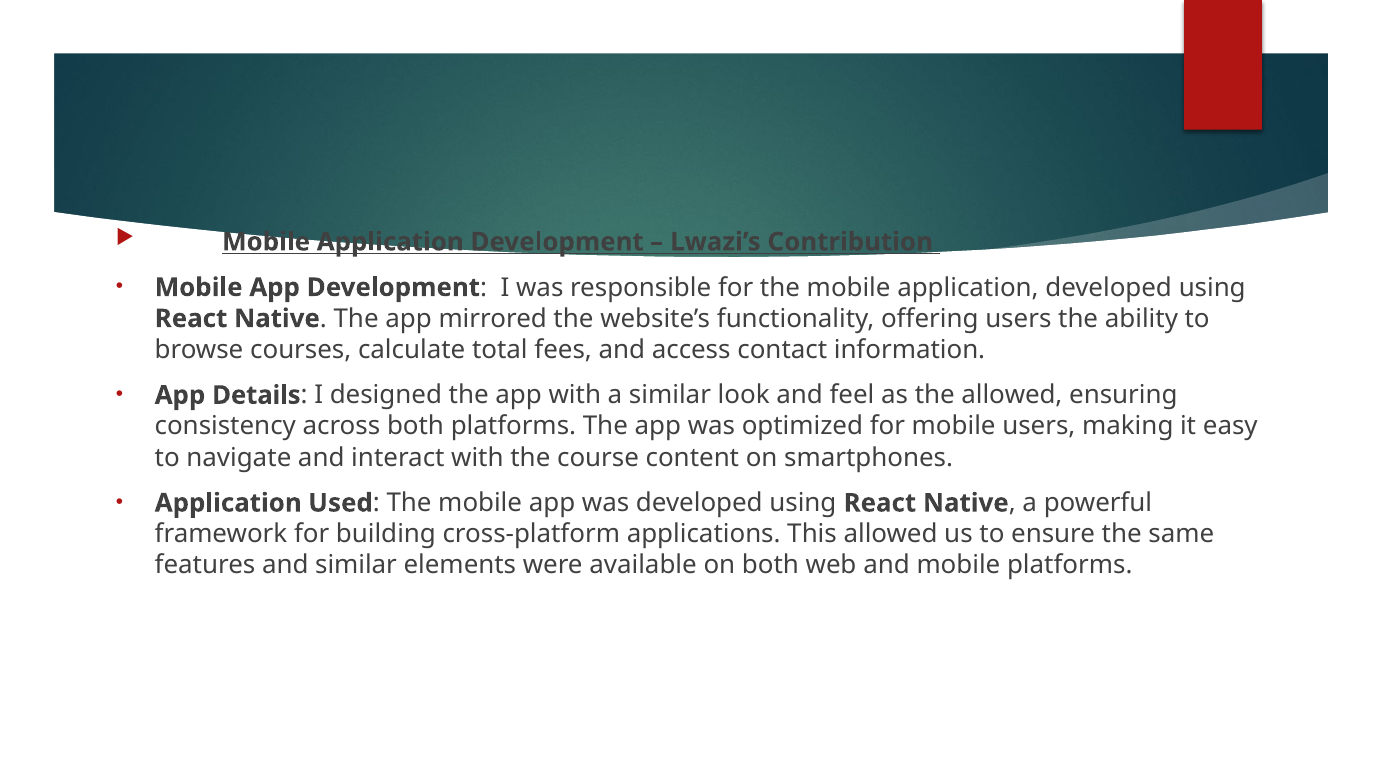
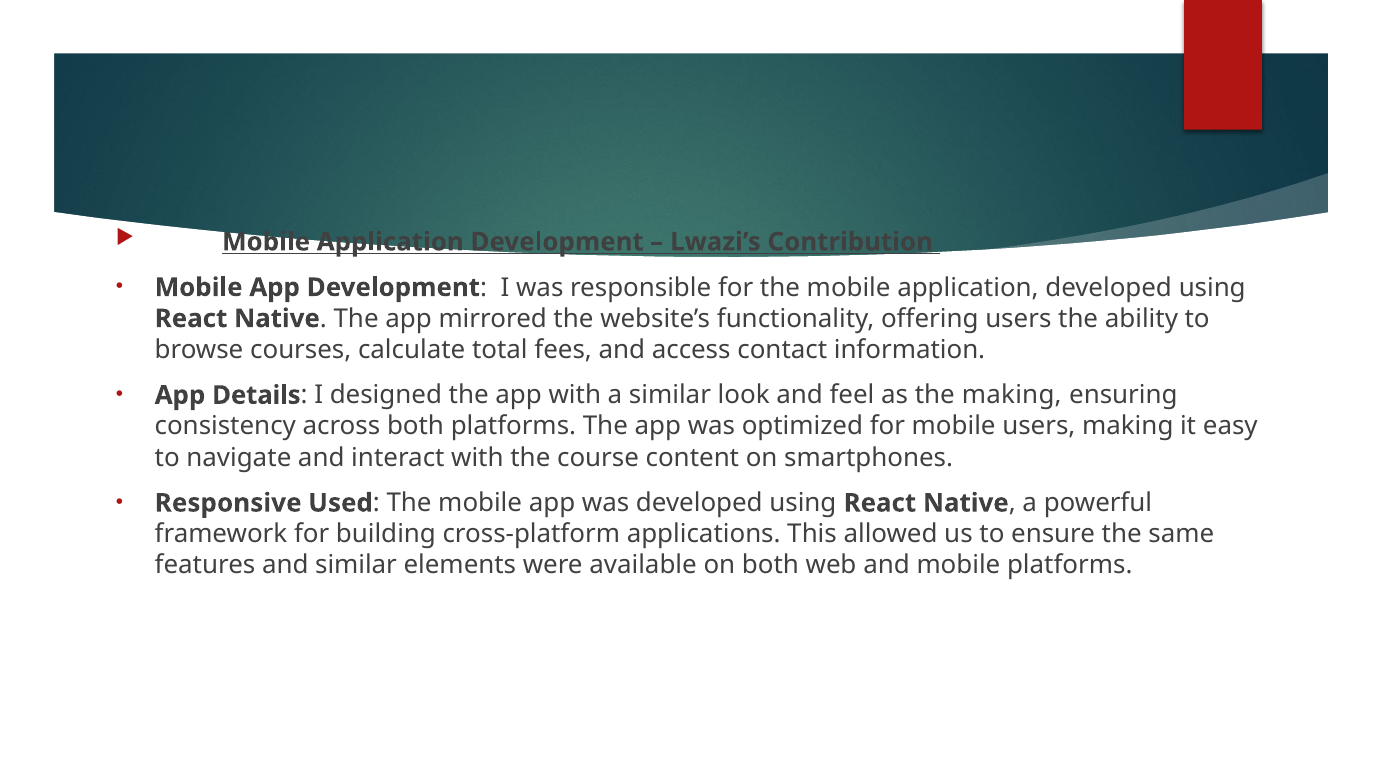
the allowed: allowed -> making (1012, 395)
Application: Application -> Responsive (228, 503)
